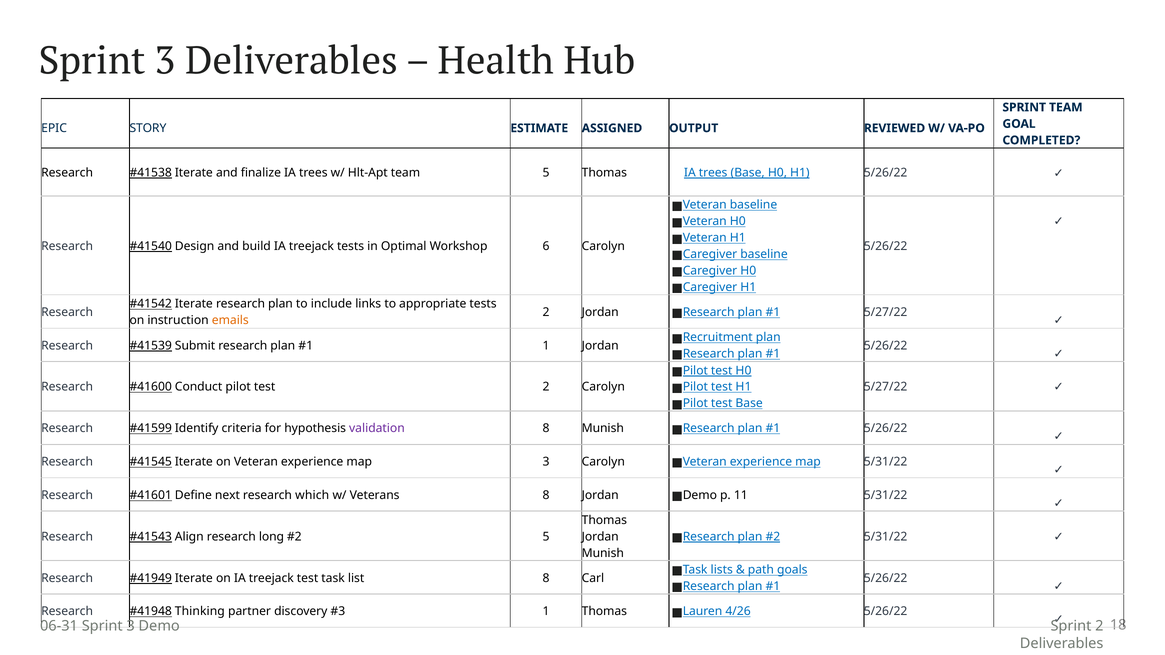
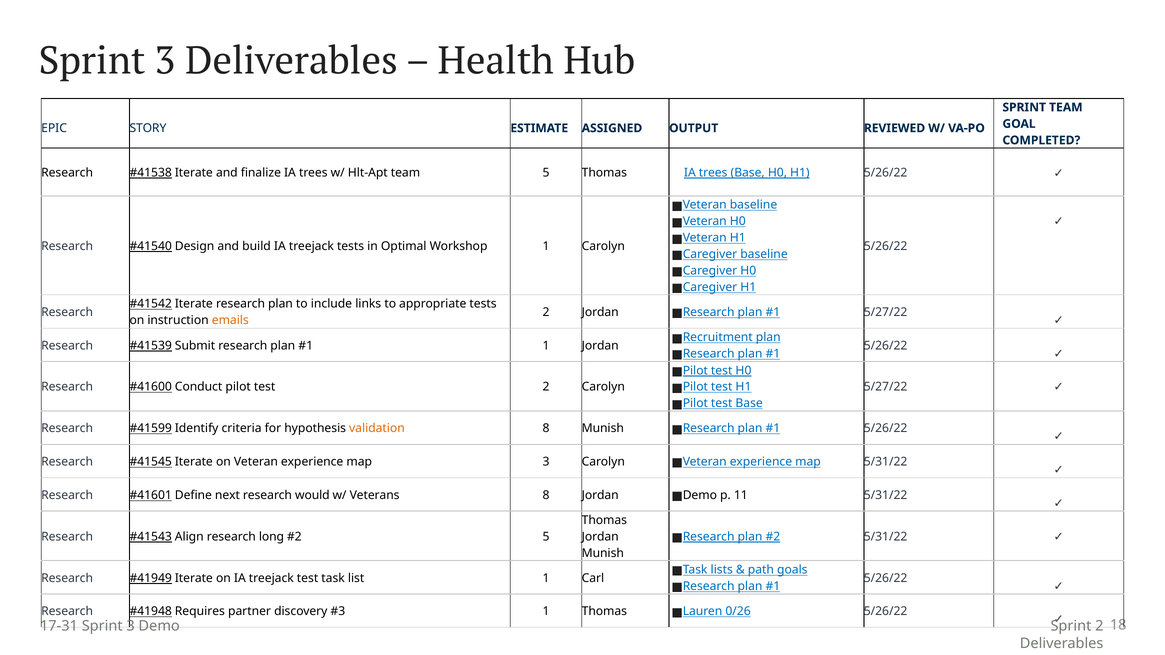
Workshop 6: 6 -> 1 (546, 246)
validation colour: purple -> orange (377, 429)
which: which -> would (312, 495)
list 8: 8 -> 1 (546, 578)
Thinking: Thinking -> Requires (200, 612)
4/26: 4/26 -> 0/26 (738, 612)
06-31: 06-31 -> 17-31 (59, 626)
